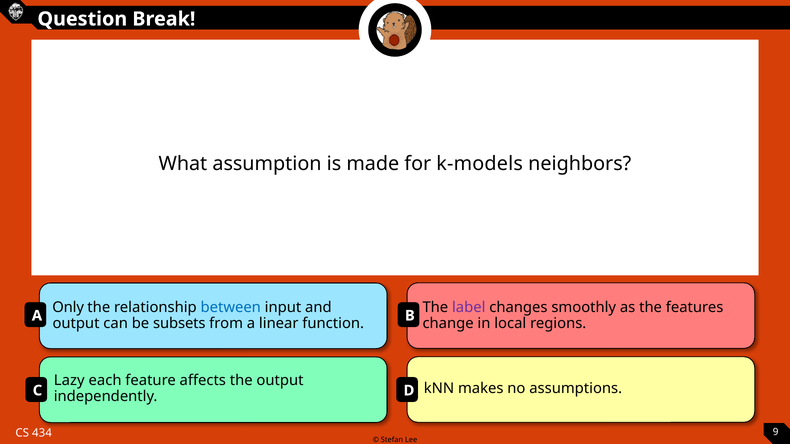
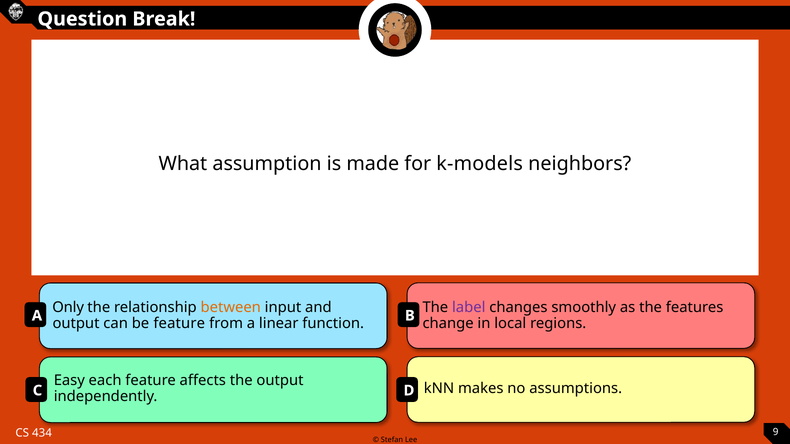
between colour: blue -> orange (231, 308)
be subsets: subsets -> feature (179, 324)
Lazy: Lazy -> Easy (69, 381)
